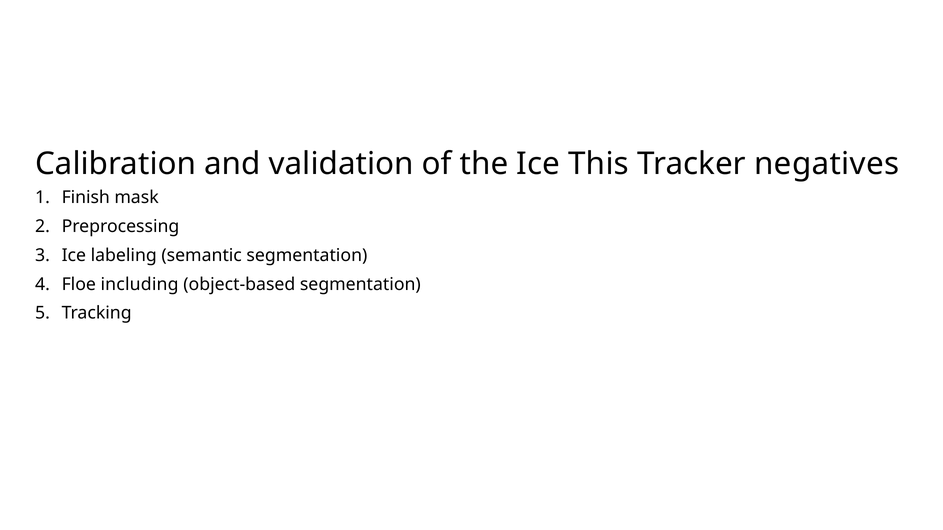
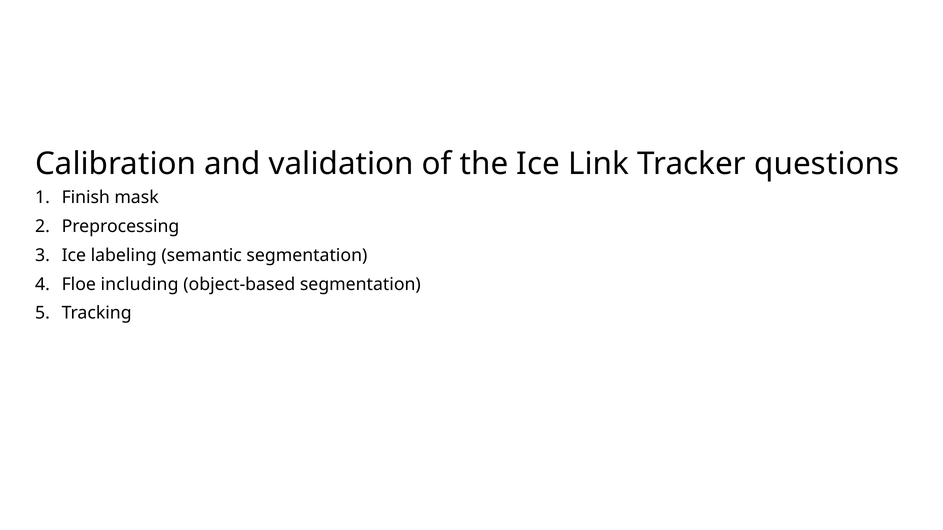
This: This -> Link (599, 164)
negatives: negatives -> questions (827, 164)
